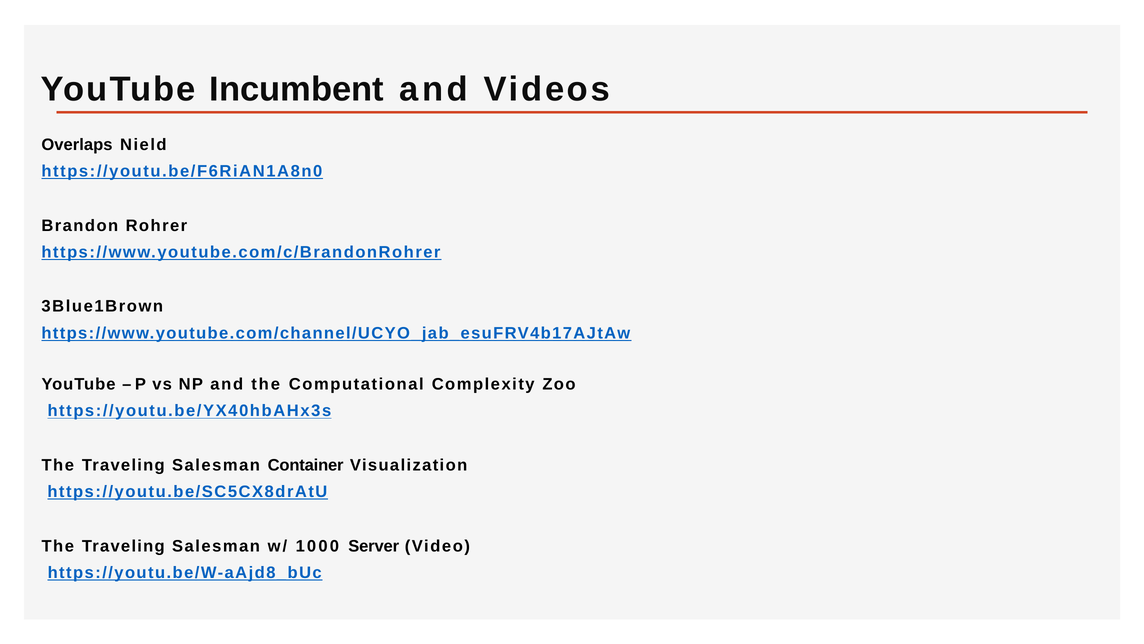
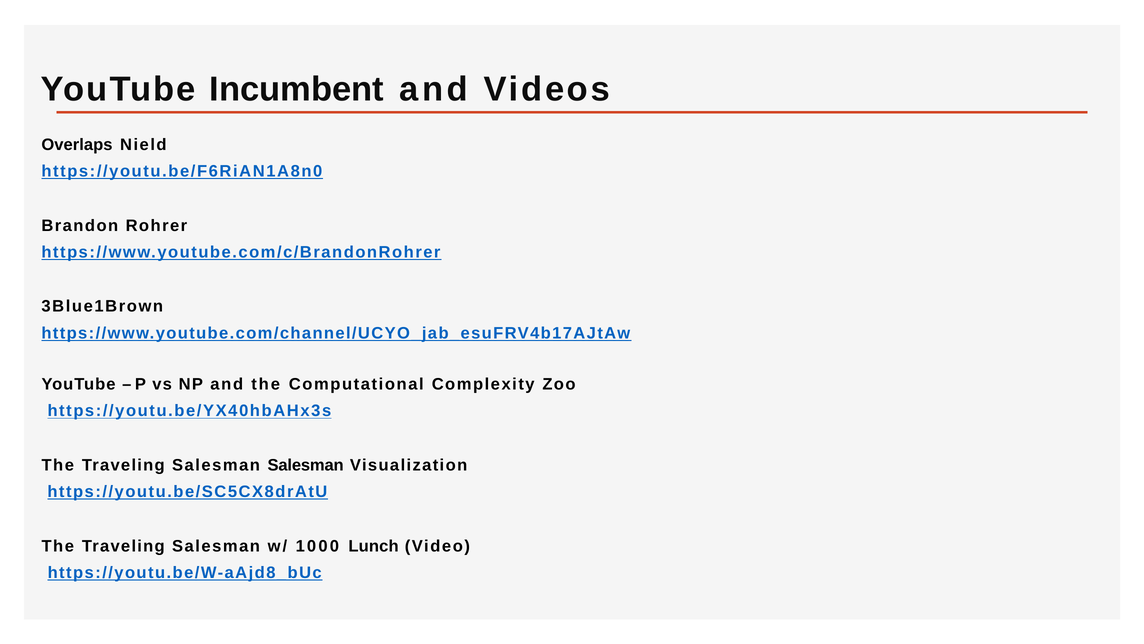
Salesman Container: Container -> Salesman (306, 465)
Server: Server -> Lunch (374, 546)
